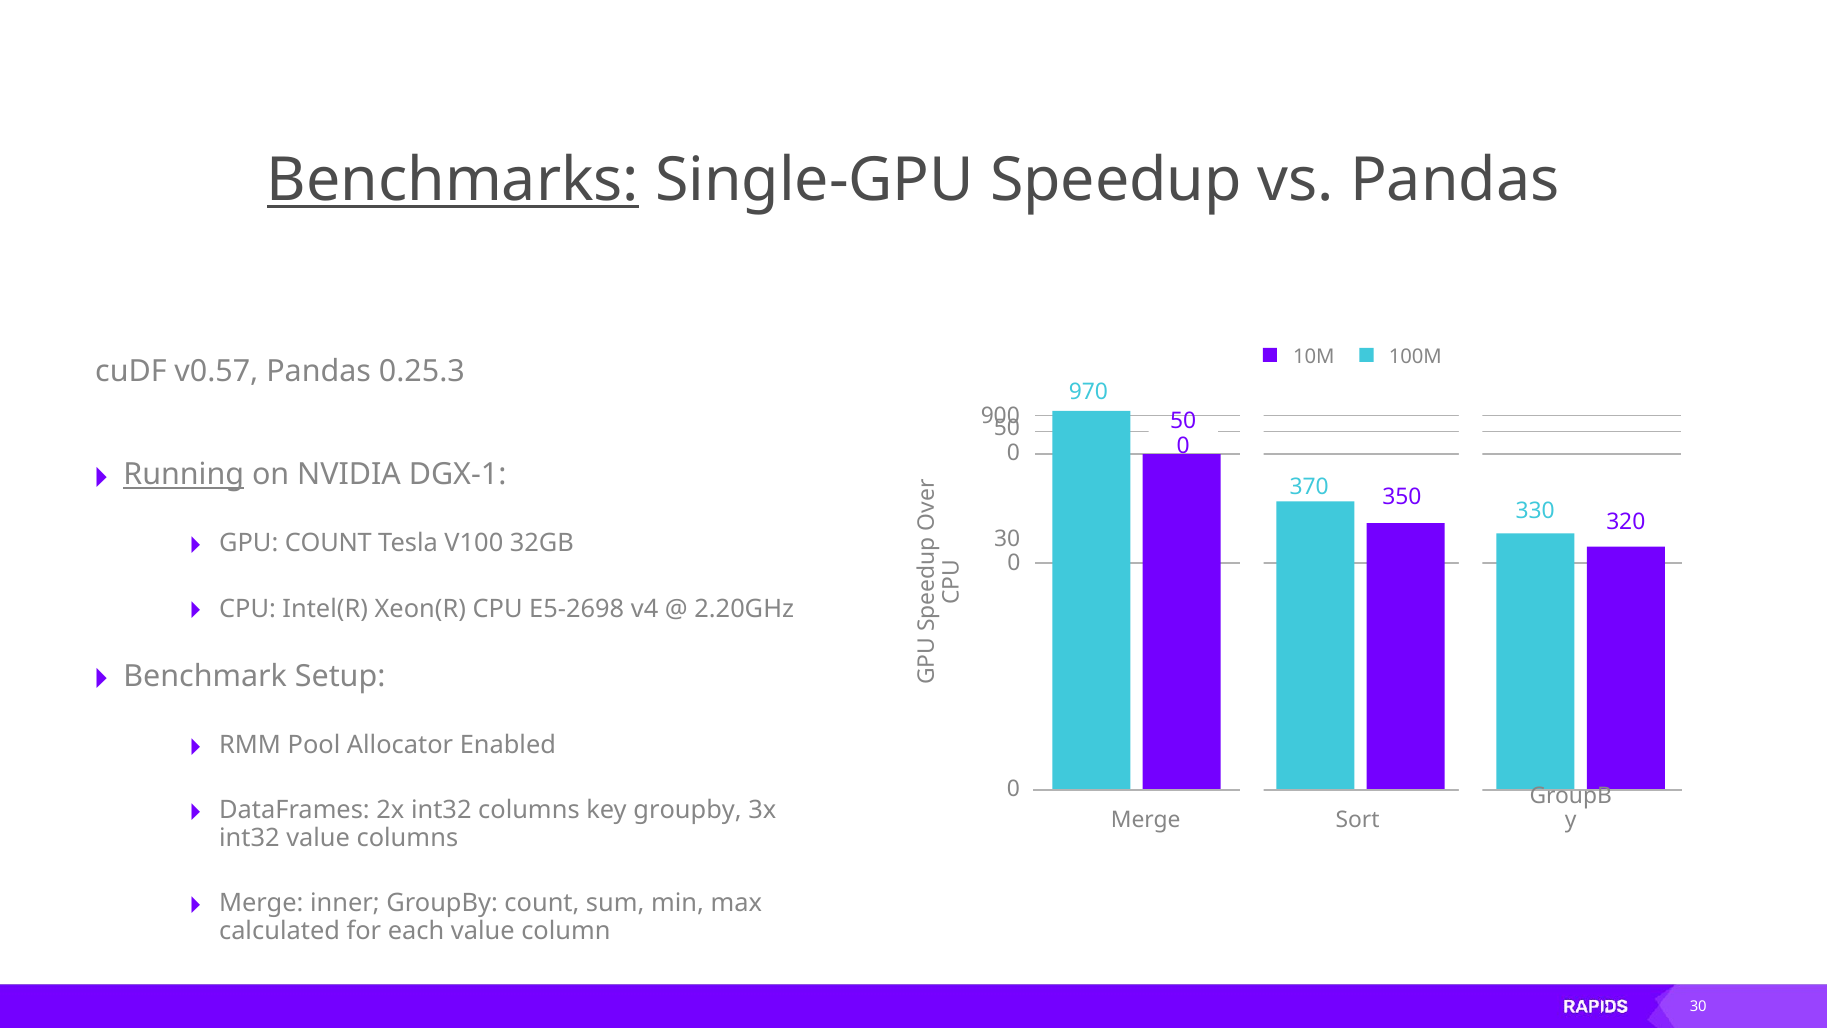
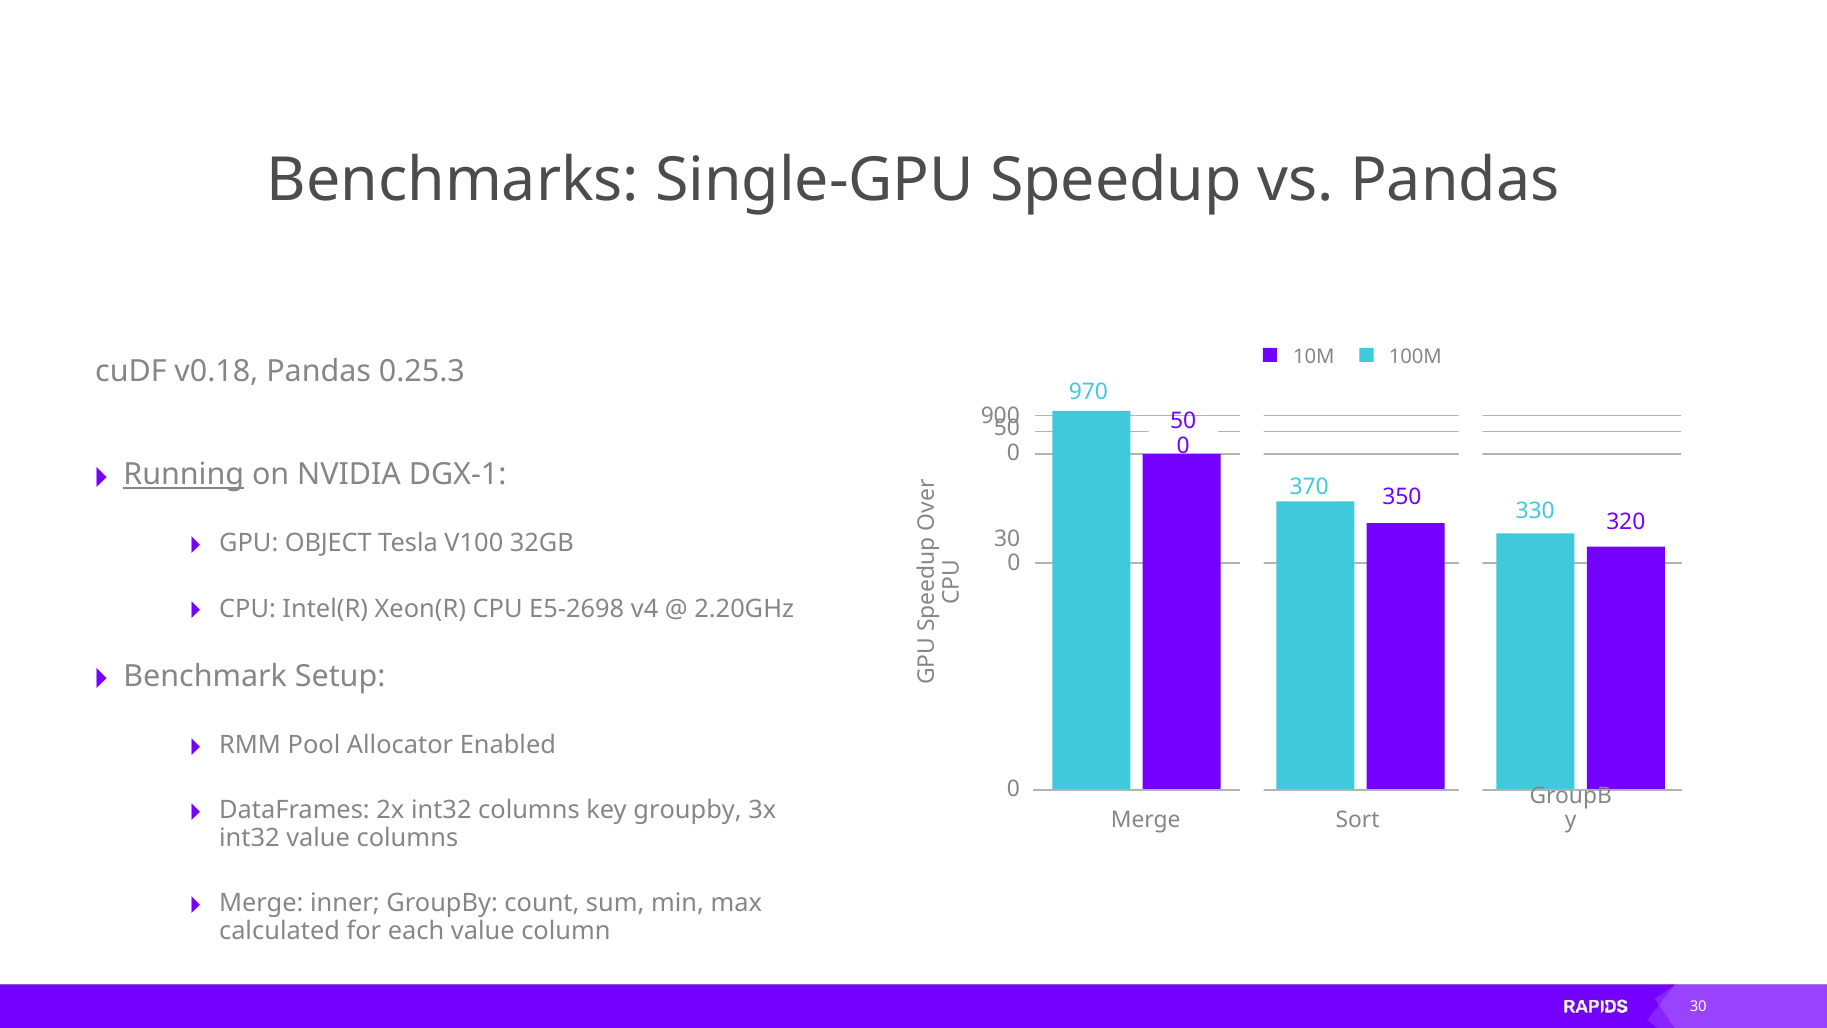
Benchmarks underline: present -> none (453, 180)
v0.57: v0.57 -> v0.18 (216, 371)
GPU COUNT: COUNT -> OBJECT (328, 543)
